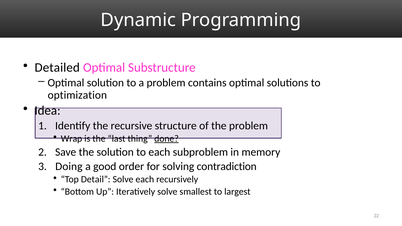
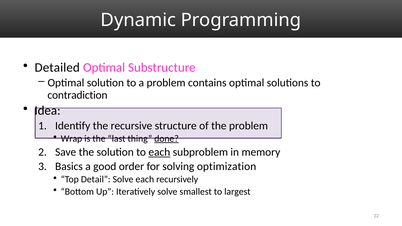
optimization: optimization -> contradiction (77, 95)
each underline: none -> present (159, 152)
Doing: Doing -> Basics (69, 167)
contradiction: contradiction -> optimization (227, 167)
